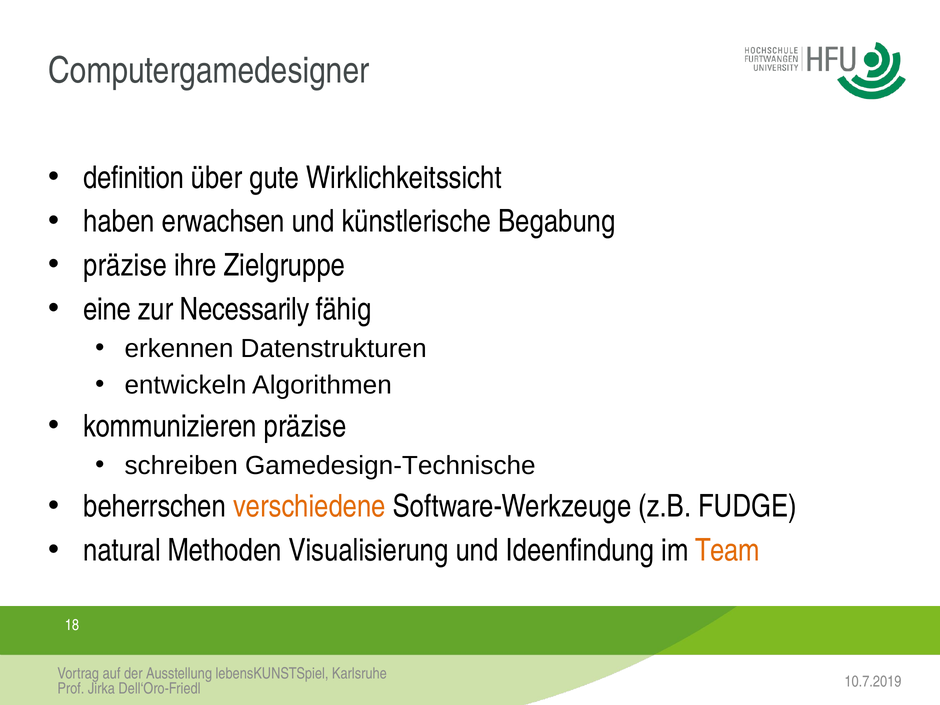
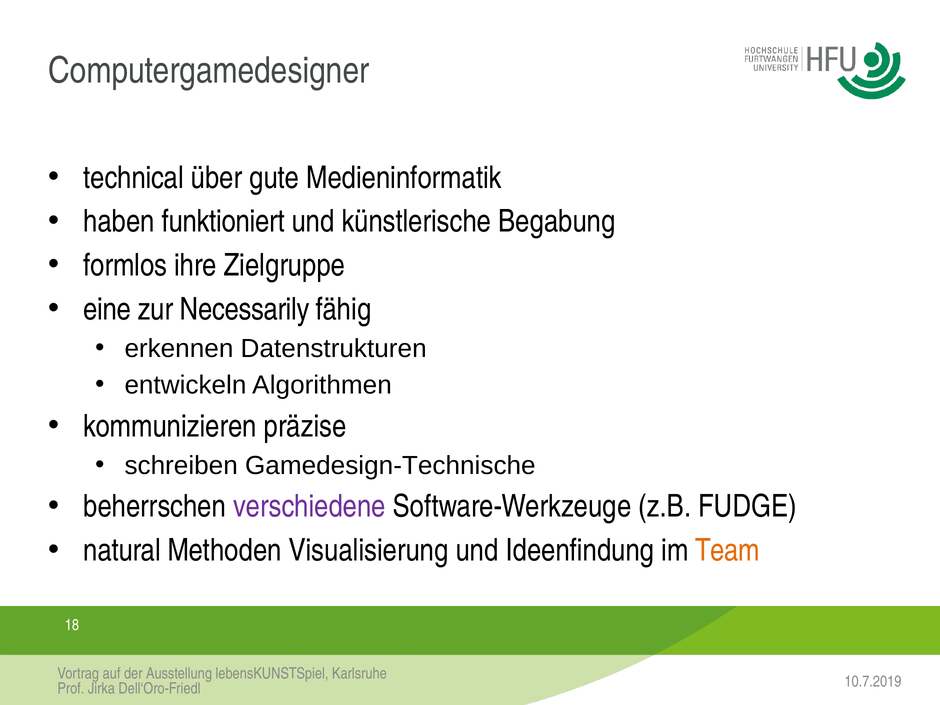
definition: definition -> technical (134, 178)
Wirklichkeitssicht: Wirklichkeitssicht -> Medieninformatik (404, 178)
erwachsen: erwachsen -> funktioniert (223, 222)
präzise: präzise -> formlos (125, 265)
verschiedene colour: orange -> purple (309, 507)
